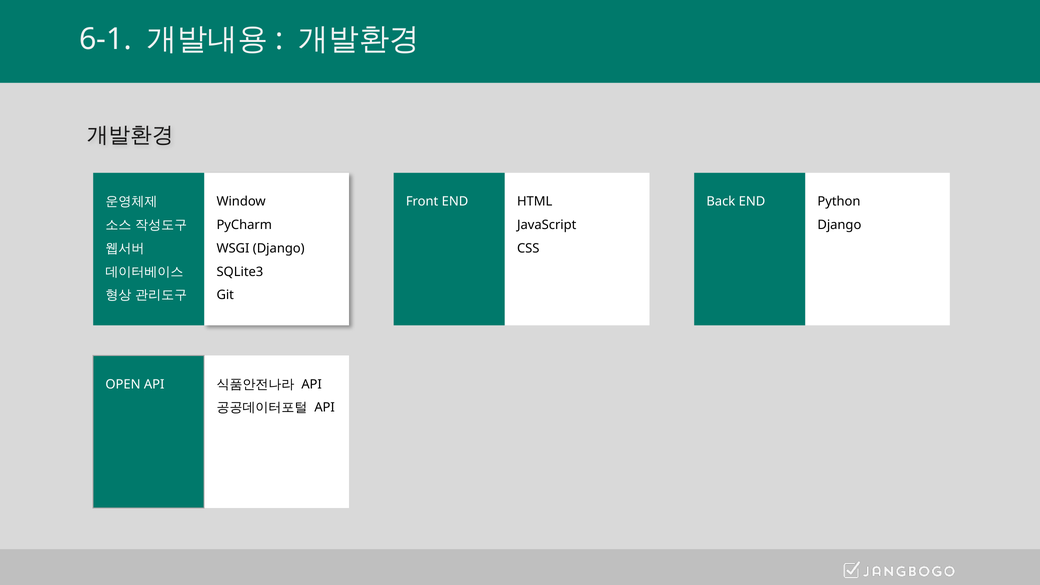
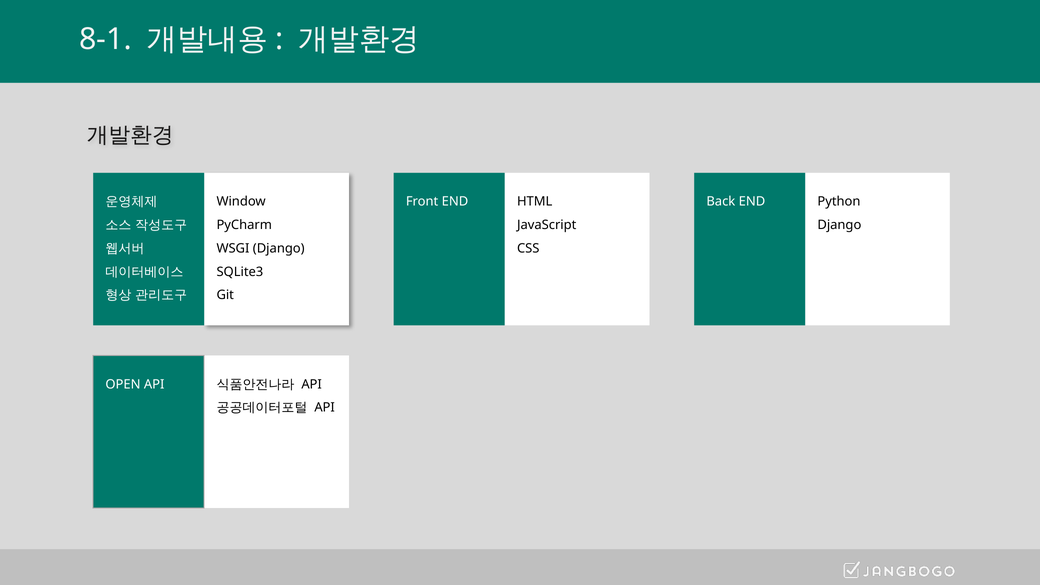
6-1: 6-1 -> 8-1 (105, 39)
